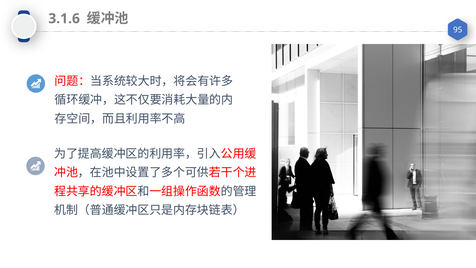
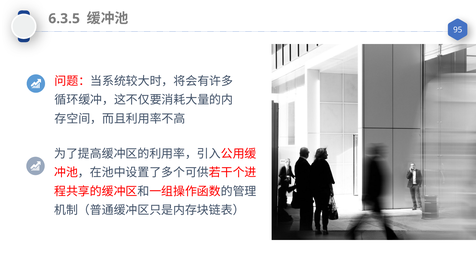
3.1.6: 3.1.6 -> 6.3.5 (64, 19)
